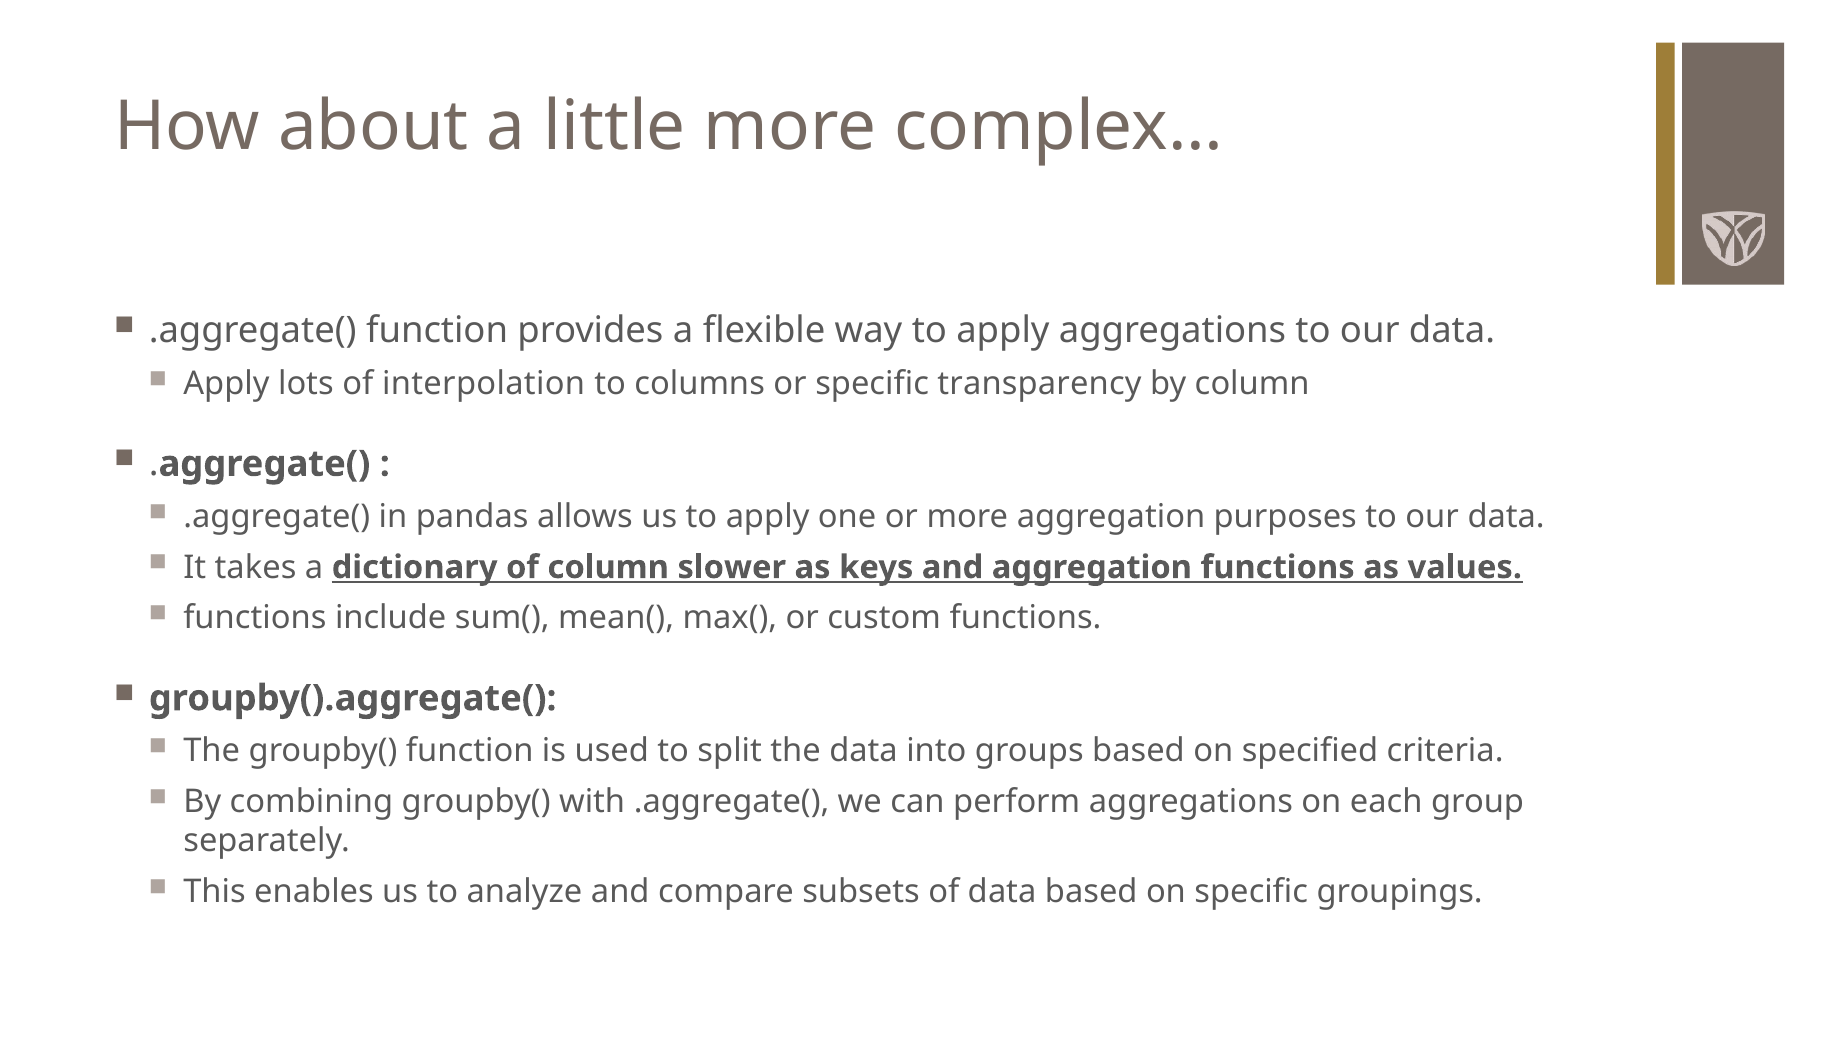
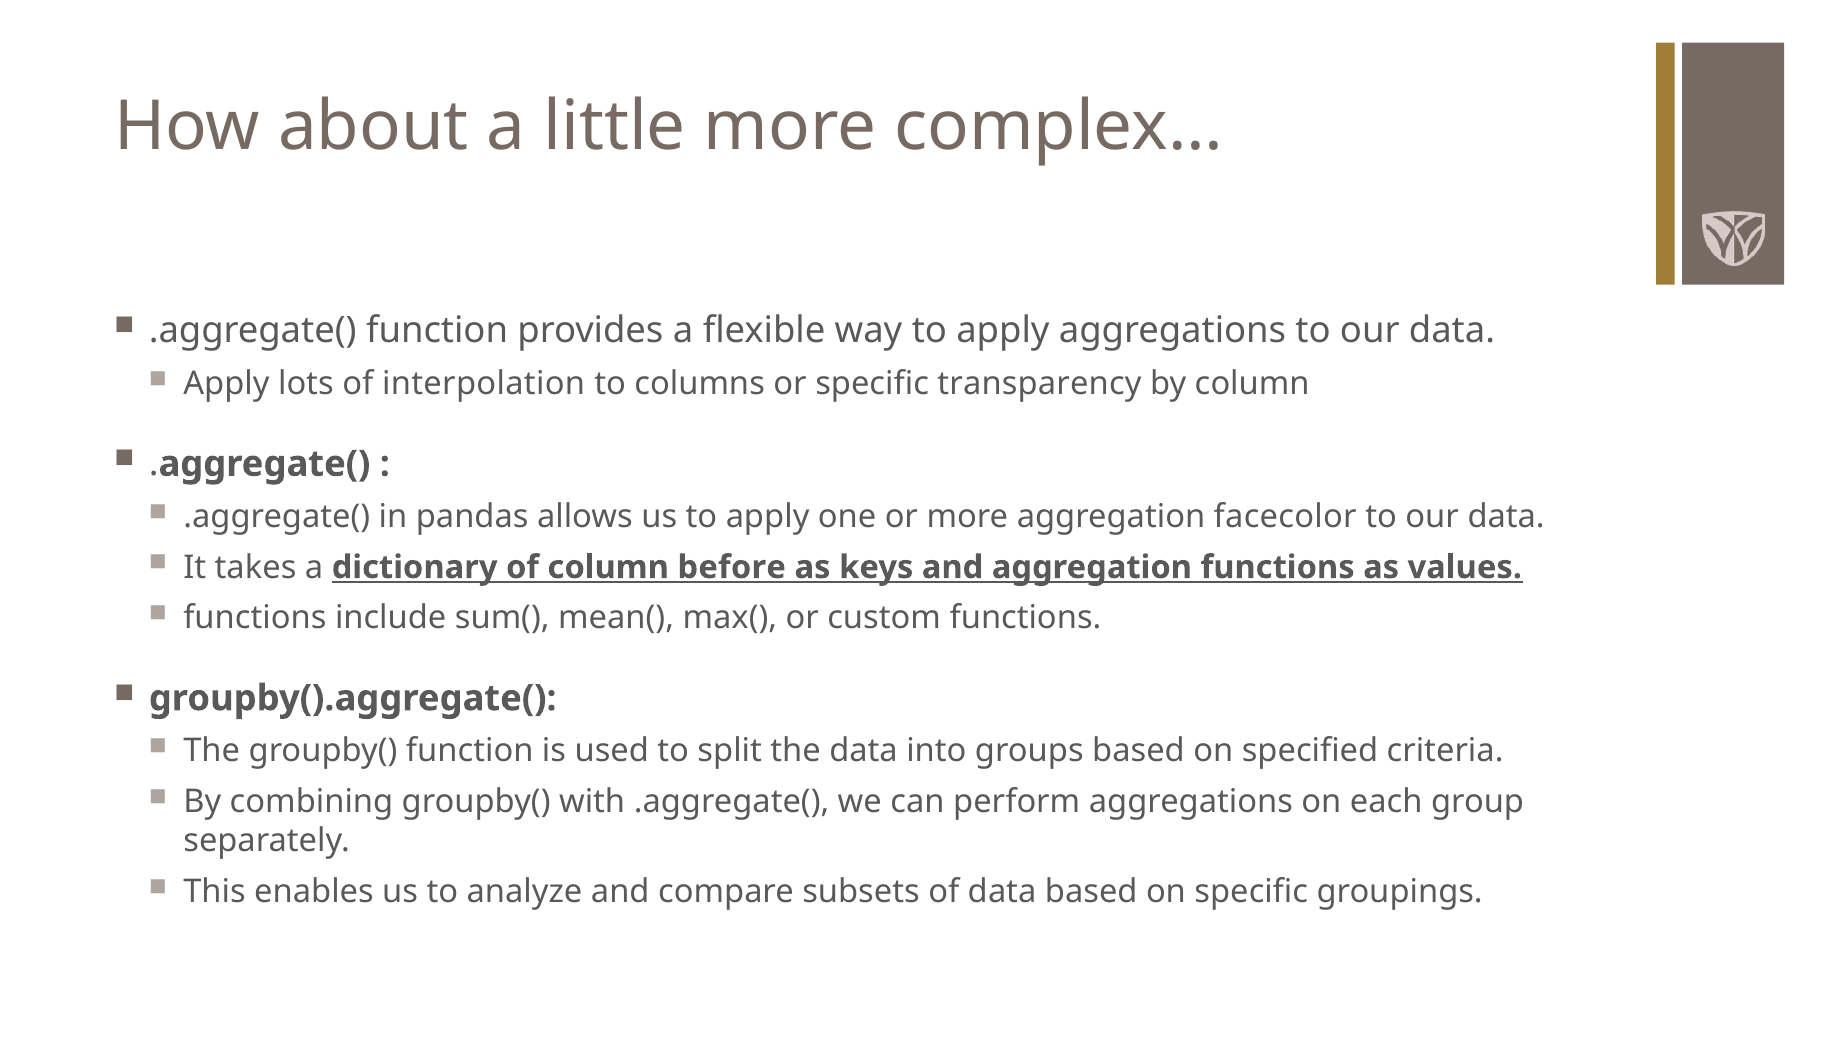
purposes: purposes -> facecolor (1285, 516)
slower: slower -> before (732, 567)
